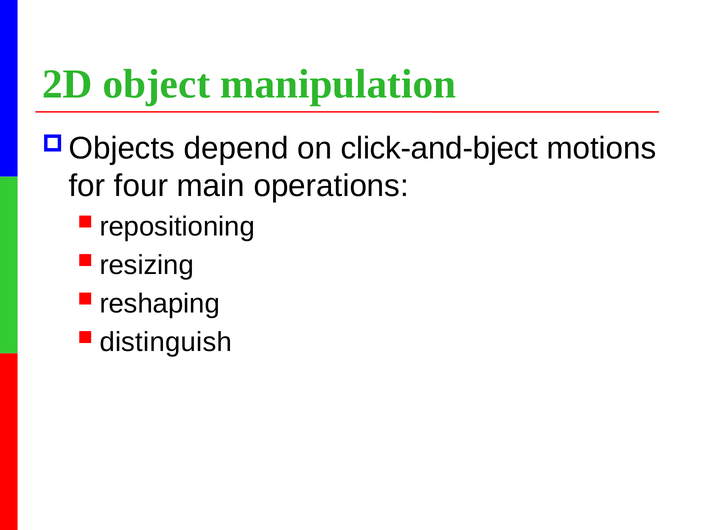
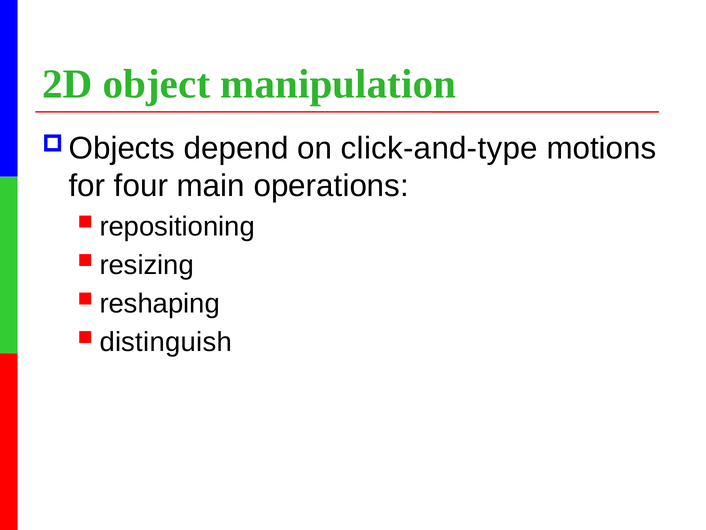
click-and-bject: click-and-bject -> click-and-type (439, 148)
